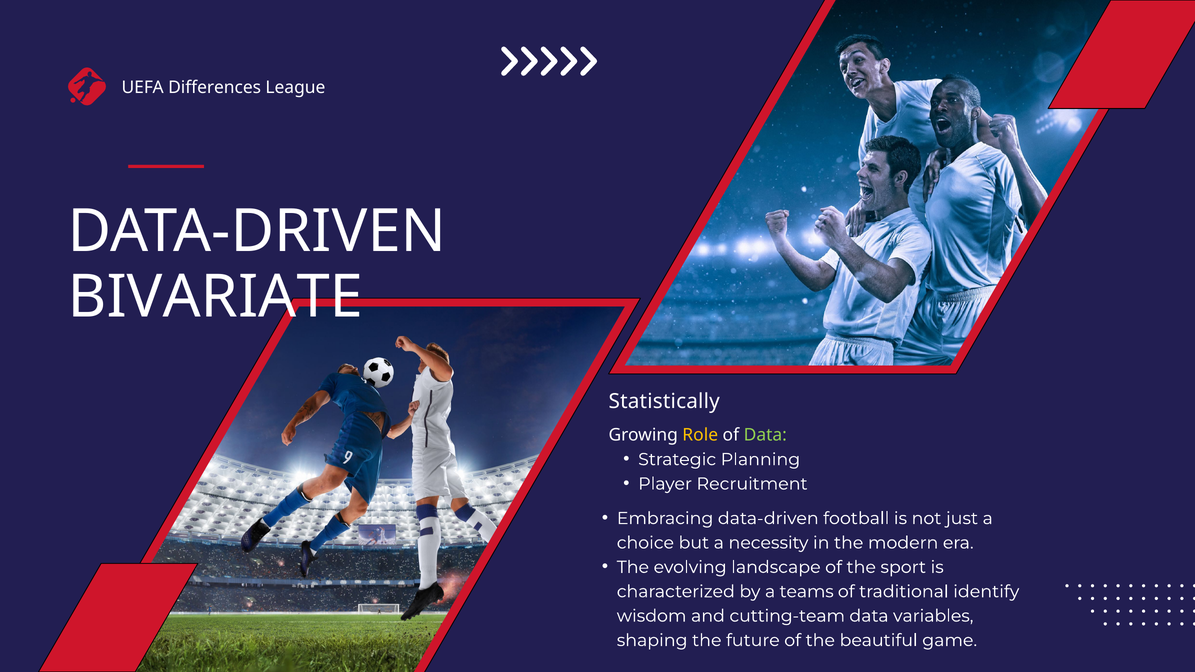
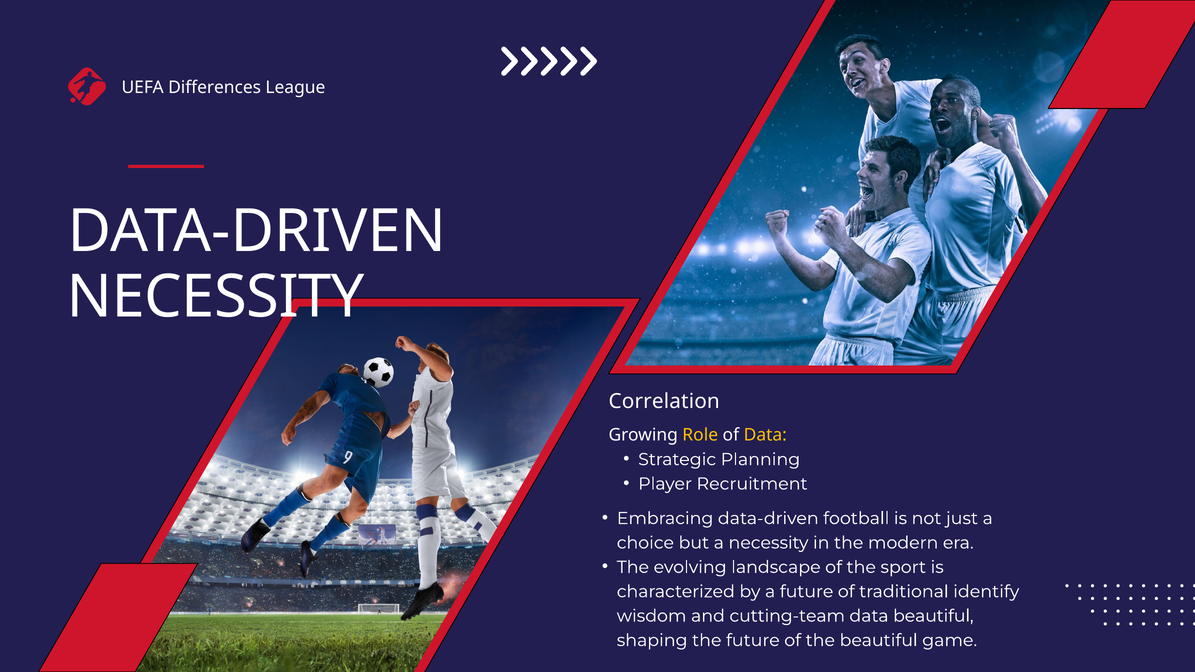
BIVARIATE: BIVARIATE -> NECESSITY (216, 297)
Statistically: Statistically -> Correlation (664, 402)
Data colour: light green -> yellow (765, 435)
a teams: teams -> future (807, 592)
data variables: variables -> beautiful (933, 616)
